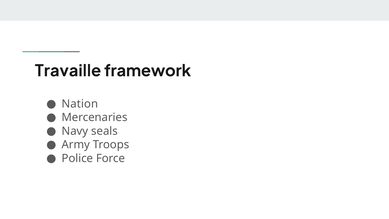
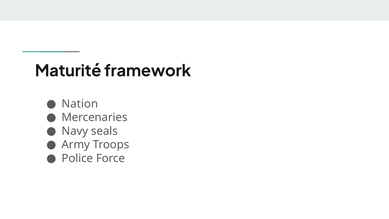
Travaille: Travaille -> Maturité (68, 71)
